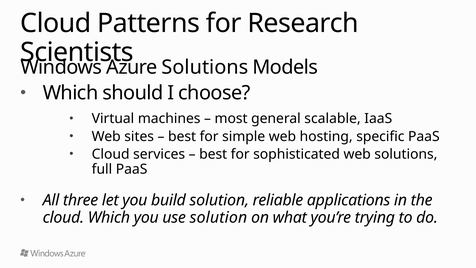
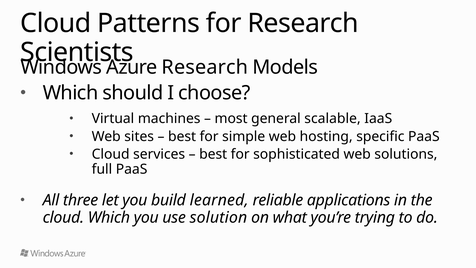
Azure Solutions: Solutions -> Research (205, 67)
build solution: solution -> learned (219, 200)
